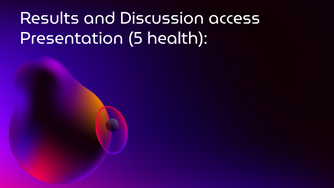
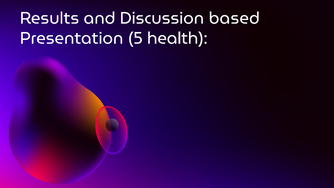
access: access -> based (234, 18)
